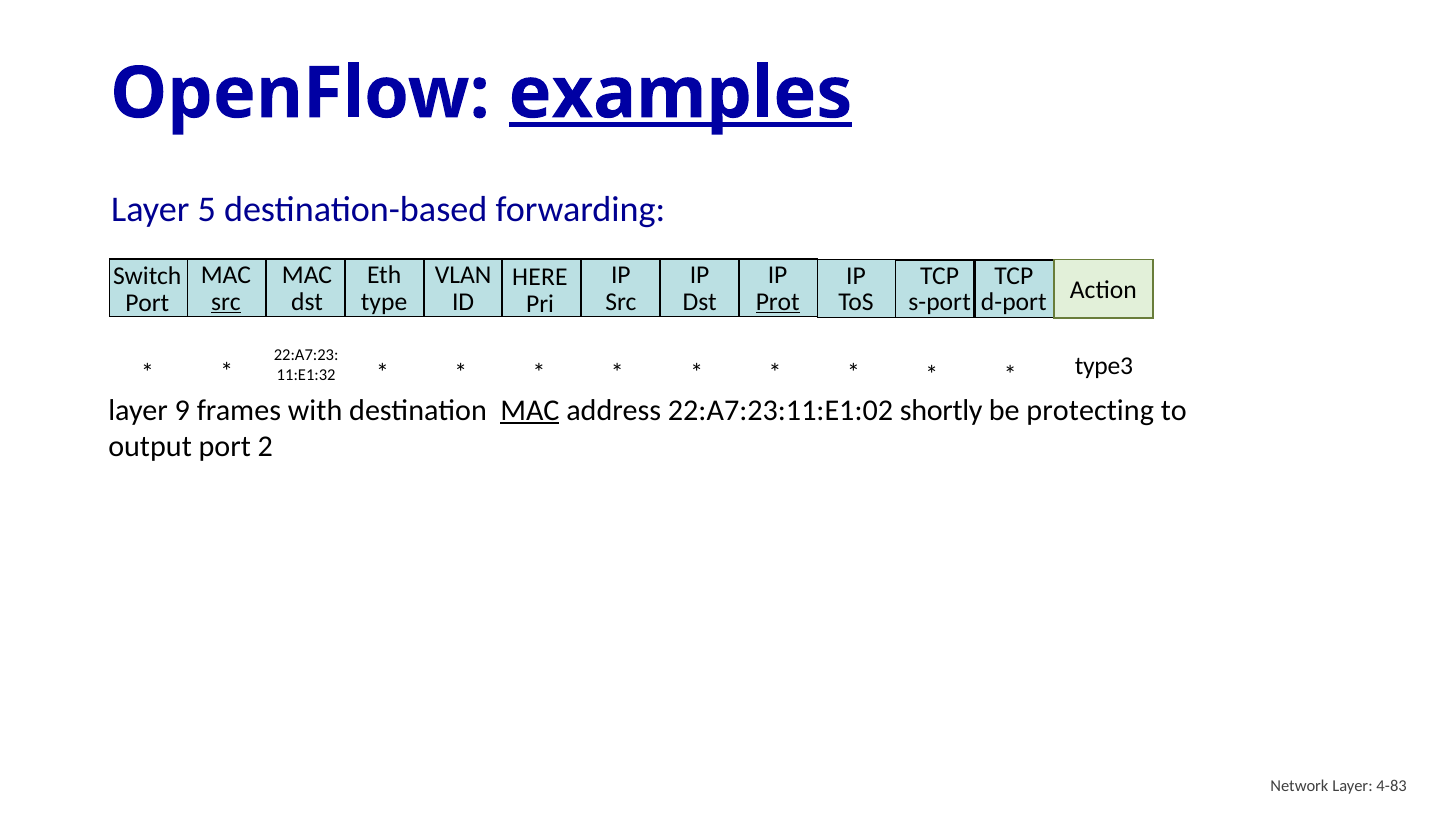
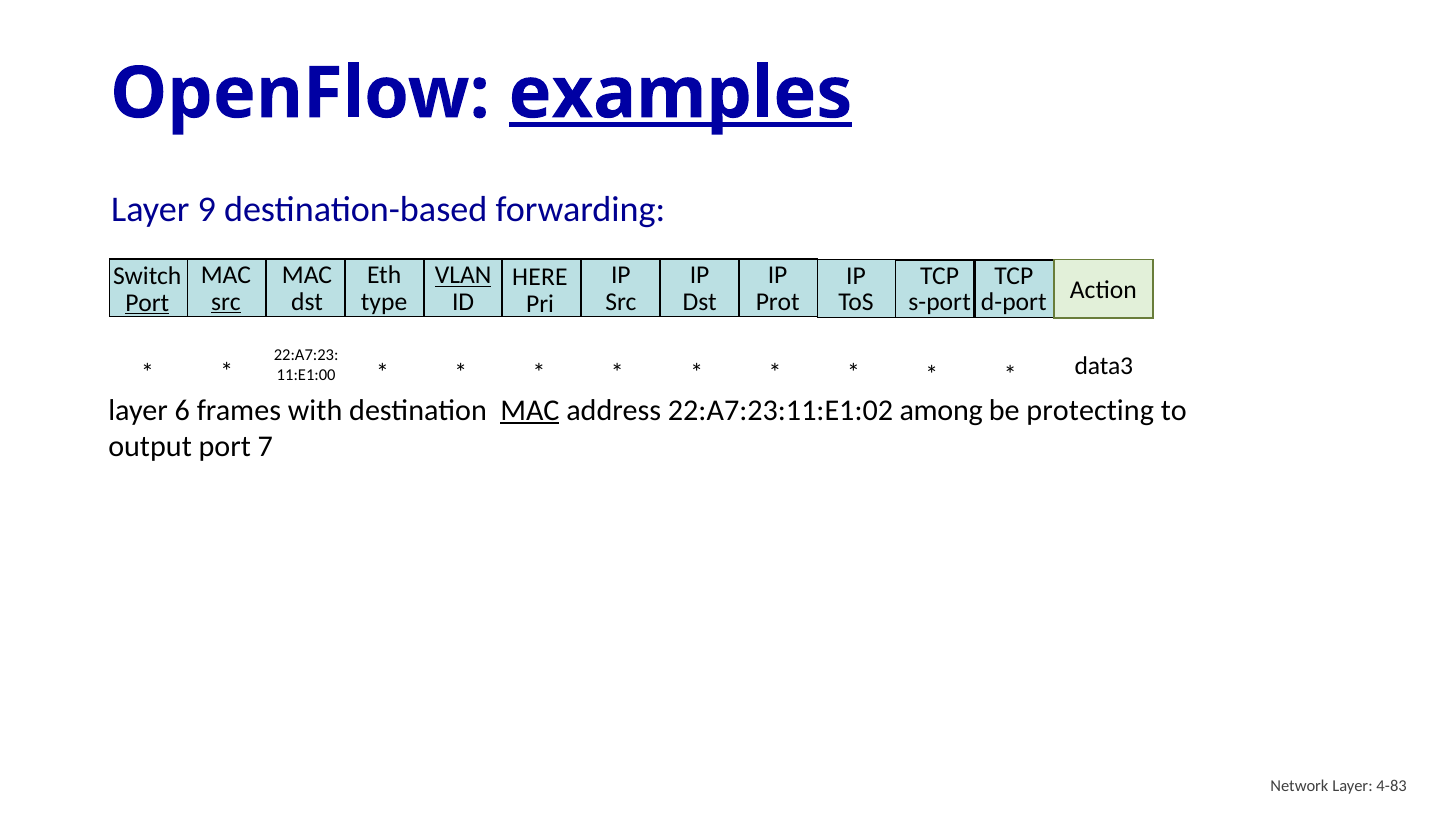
5: 5 -> 9 (207, 209)
VLAN underline: none -> present (463, 275)
Prot underline: present -> none (778, 302)
Port underline: none -> present (147, 303)
type3: type3 -> data3 (1104, 366)
11:E1:32: 11:E1:32 -> 11:E1:00 (306, 375)
9: 9 -> 6 (182, 410)
shortly: shortly -> among (941, 410)
2: 2 -> 7 (265, 446)
